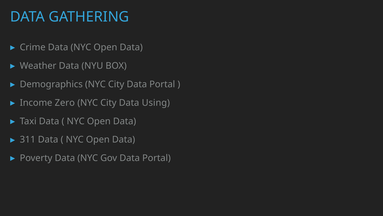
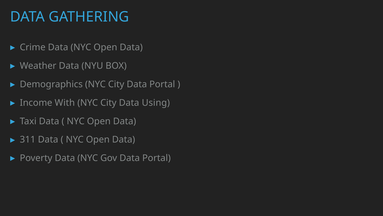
Zero: Zero -> With (65, 102)
